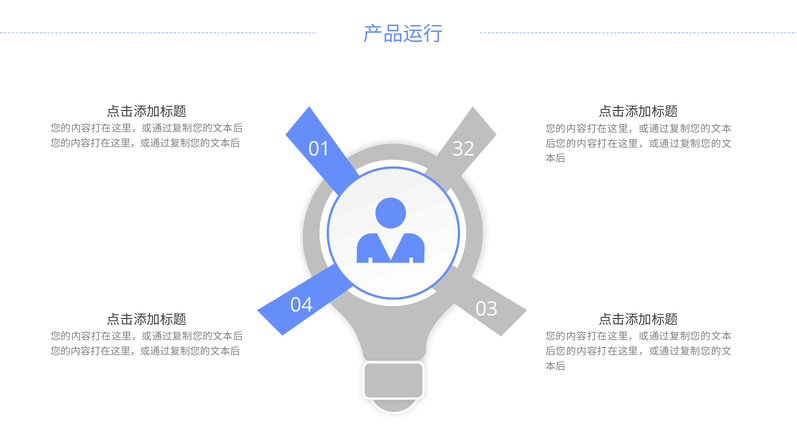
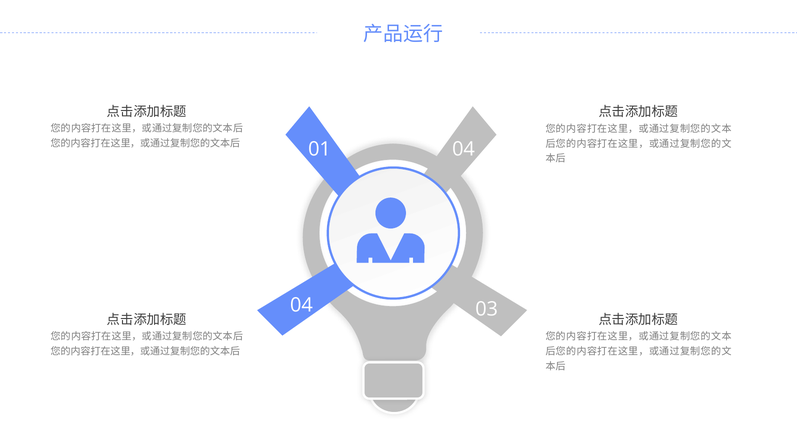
01 32: 32 -> 04 (464, 149)
